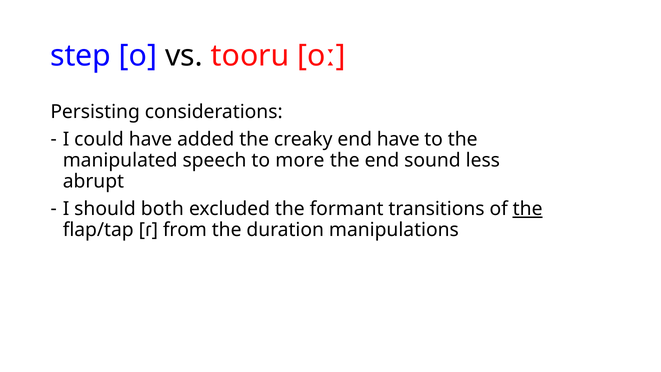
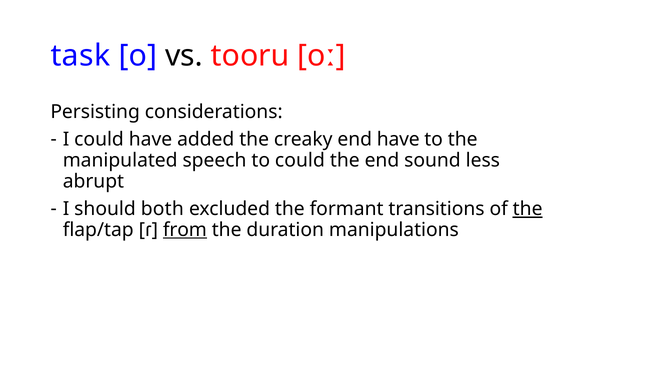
step: step -> task (80, 56)
to more: more -> could (300, 160)
from underline: none -> present (185, 230)
